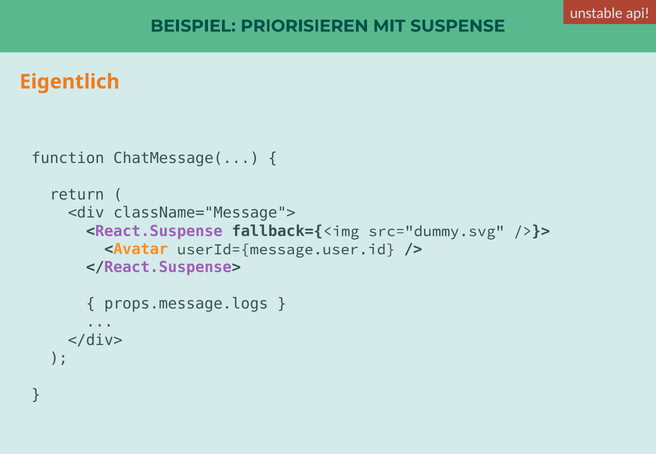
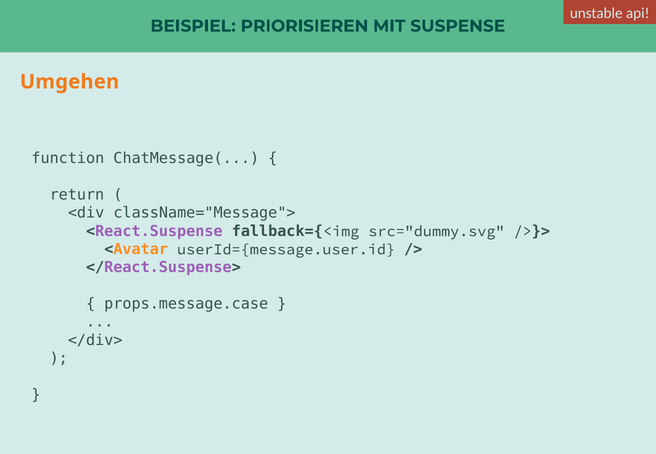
Eigentlich: Eigentlich -> Umgehen (70, 82)
props.message.logs: props.message.logs -> props.message.case (186, 304)
